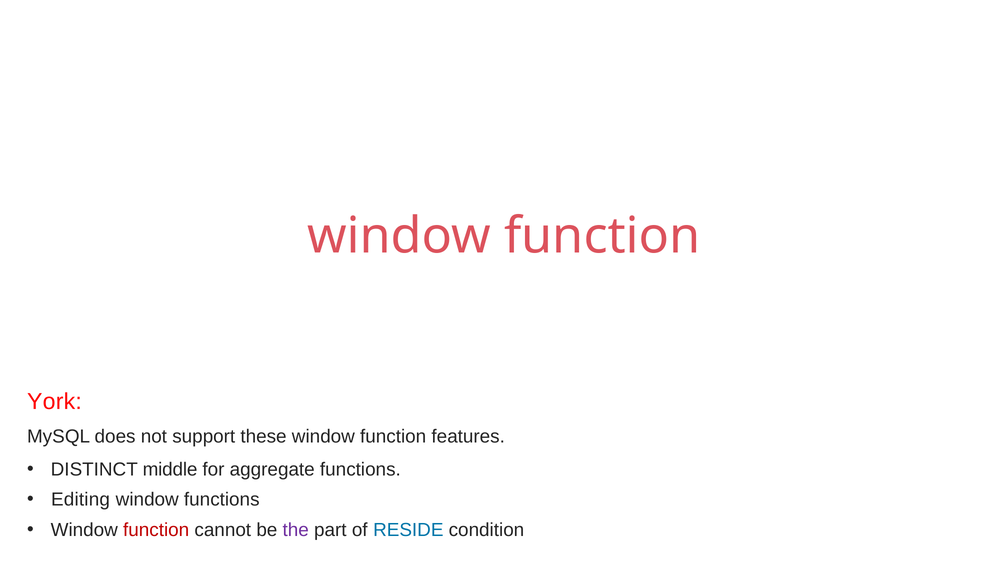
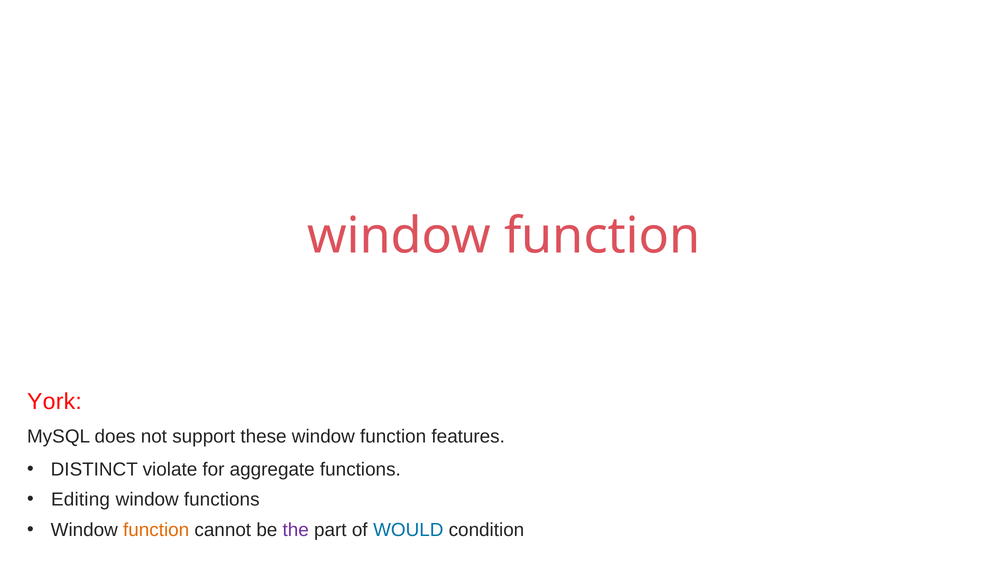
middle: middle -> violate (170, 469)
function colour: red -> orange (156, 530)
RESIDE: RESIDE -> WOULD (408, 530)
